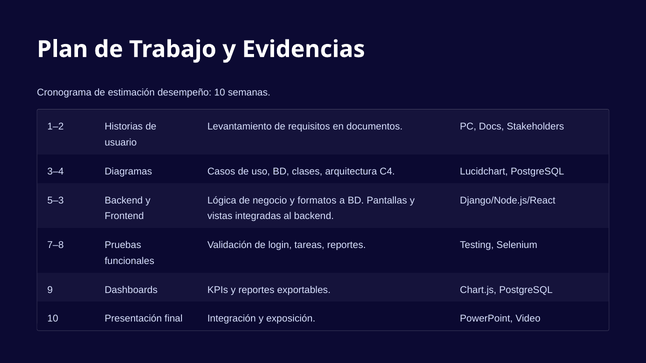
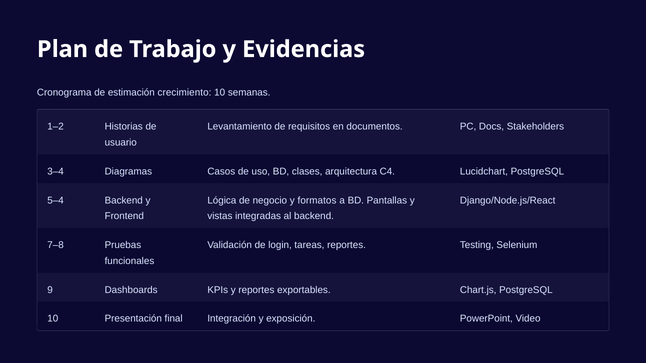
desempeño: desempeño -> crecimiento (184, 93)
5–3: 5–3 -> 5–4 (56, 200)
